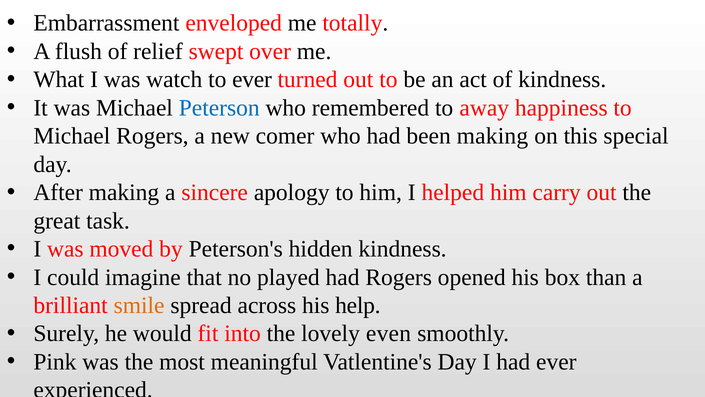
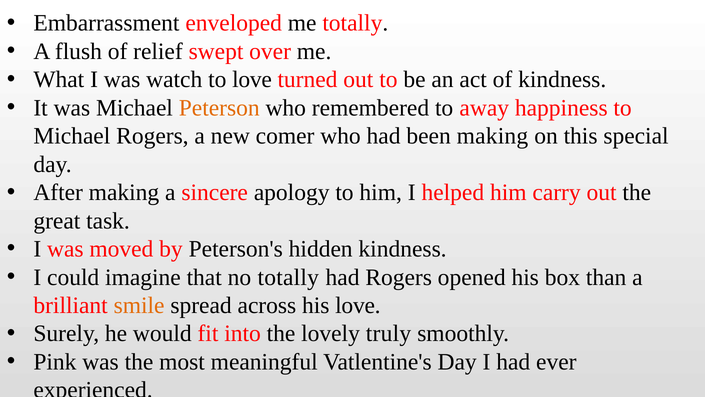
to ever: ever -> love (252, 80)
Peterson colour: blue -> orange (219, 108)
no played: played -> totally (288, 277)
his help: help -> love (358, 305)
even: even -> truly (388, 333)
